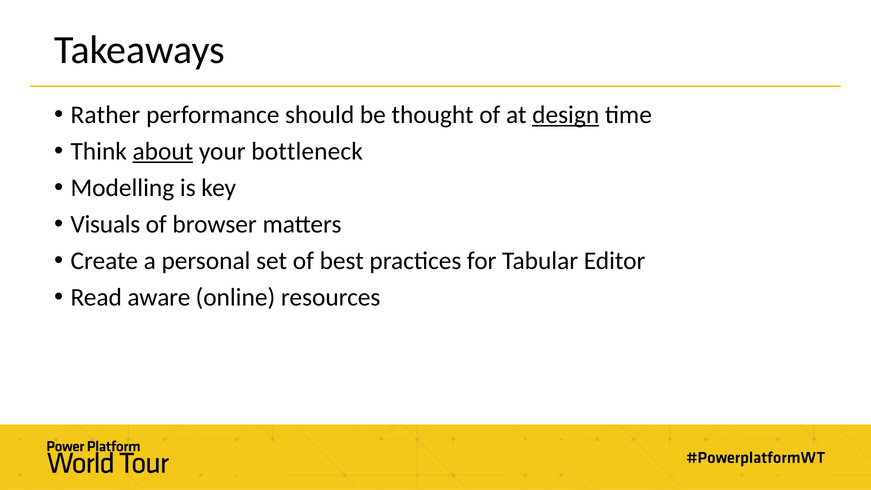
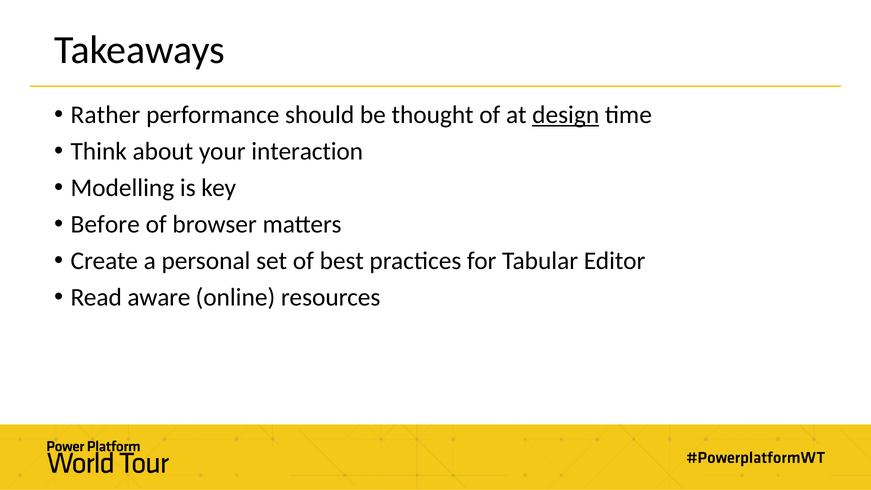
about underline: present -> none (163, 151)
bottleneck: bottleneck -> interaction (307, 151)
Visuals: Visuals -> Before (105, 224)
